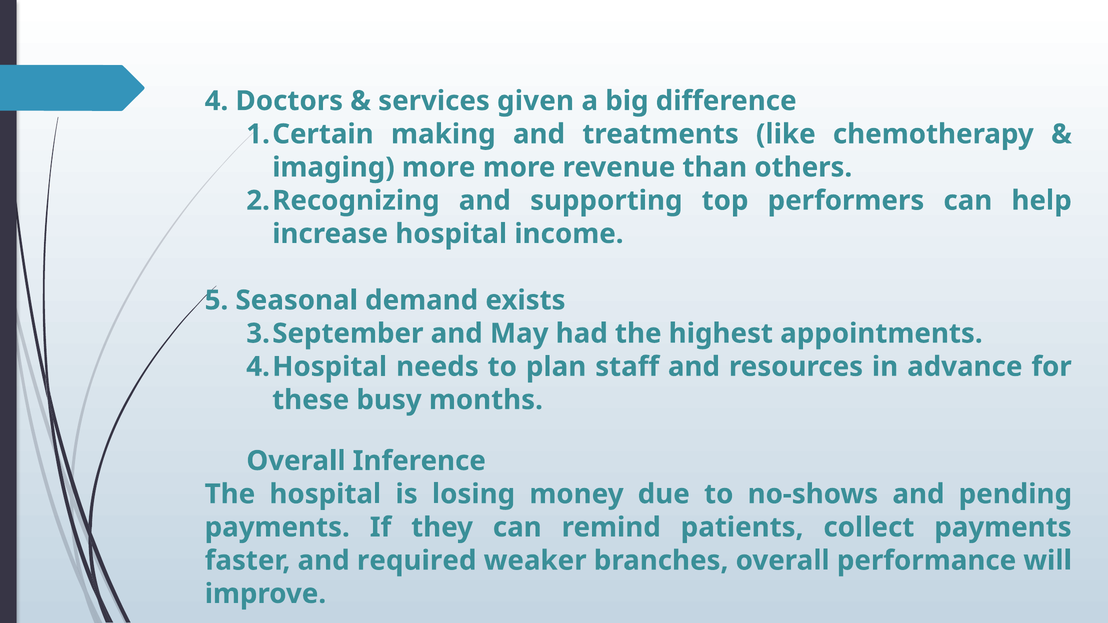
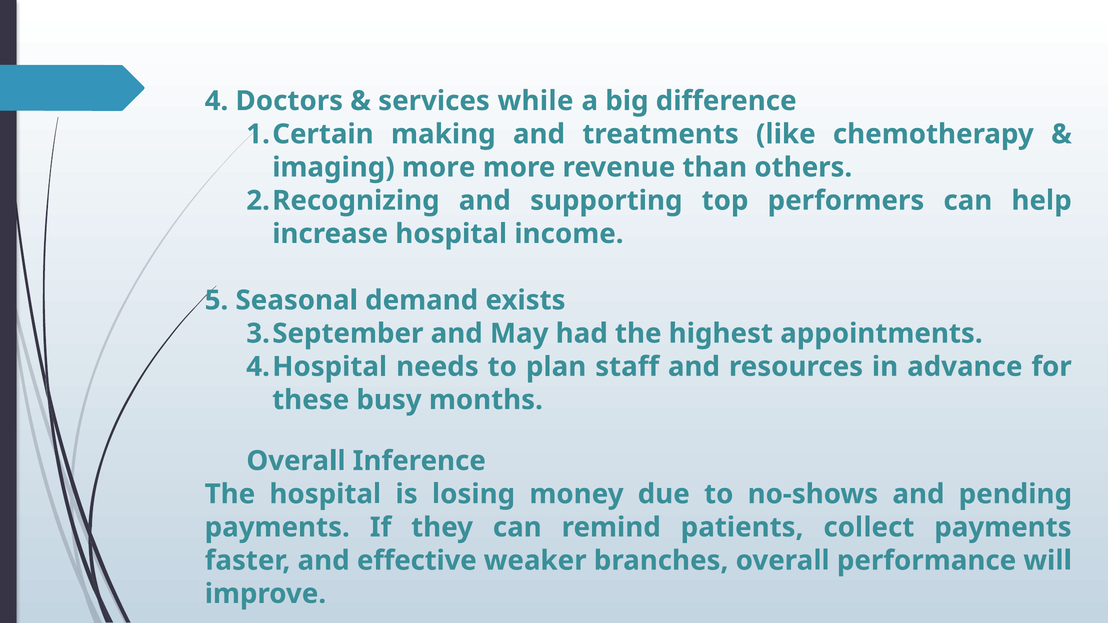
given: given -> while (535, 101)
required: required -> effective (417, 561)
